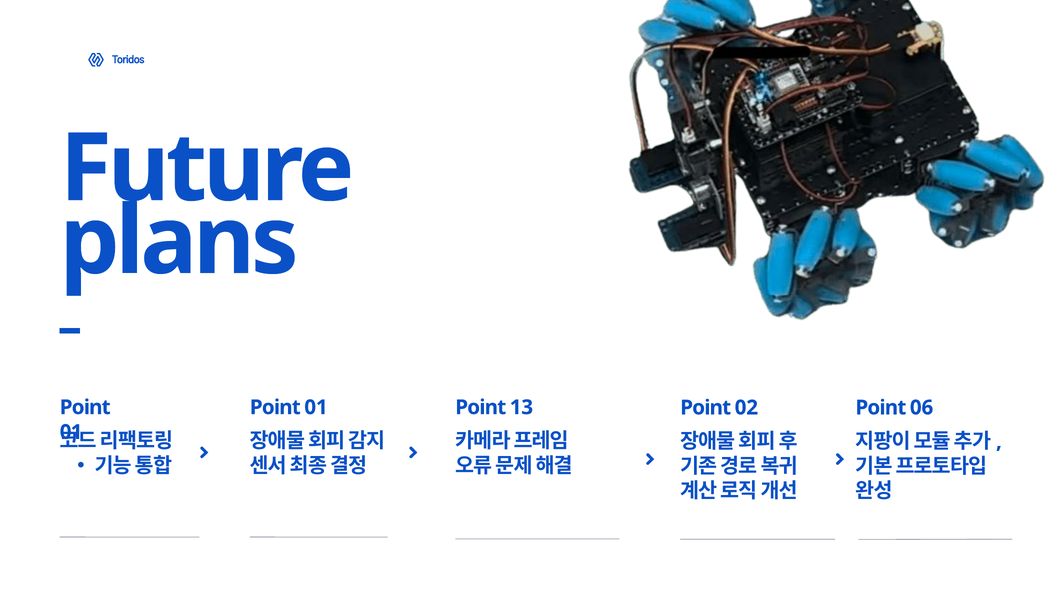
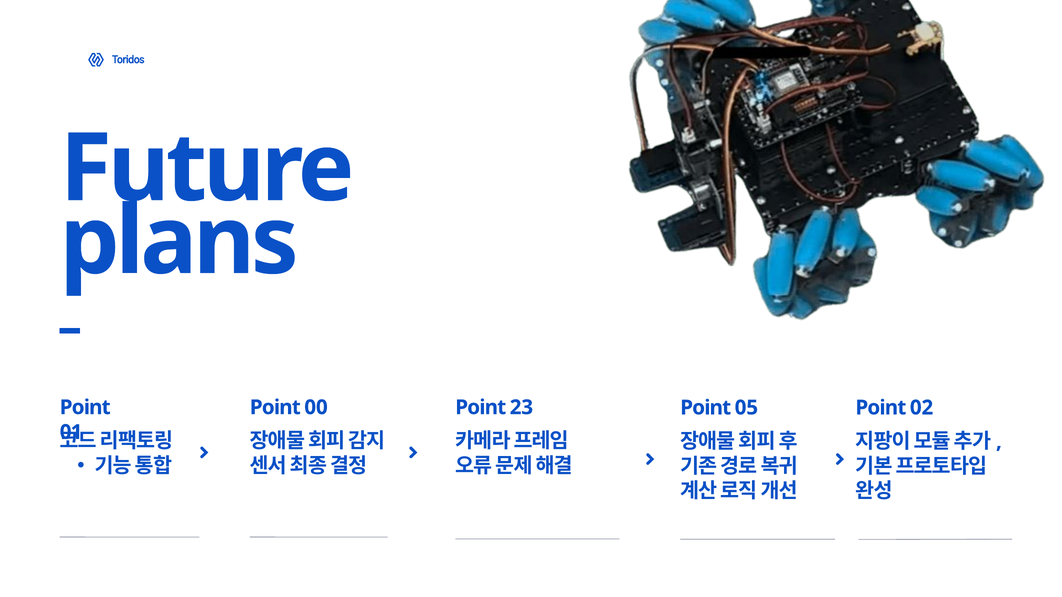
01: 01 -> 00 (316, 408)
13: 13 -> 23 (521, 408)
02: 02 -> 05 (746, 408)
06: 06 -> 02 (922, 408)
